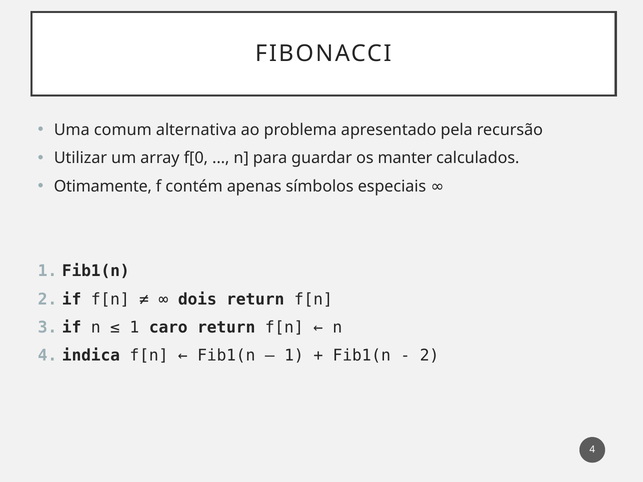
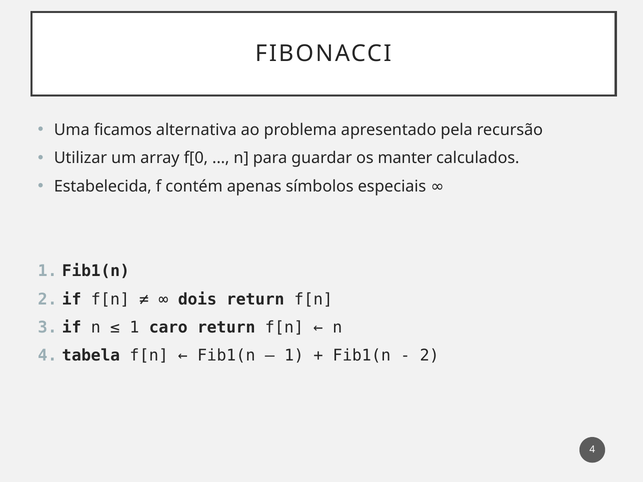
comum: comum -> ficamos (123, 130)
Otimamente: Otimamente -> Estabelecida (103, 186)
indica: indica -> tabela (91, 356)
